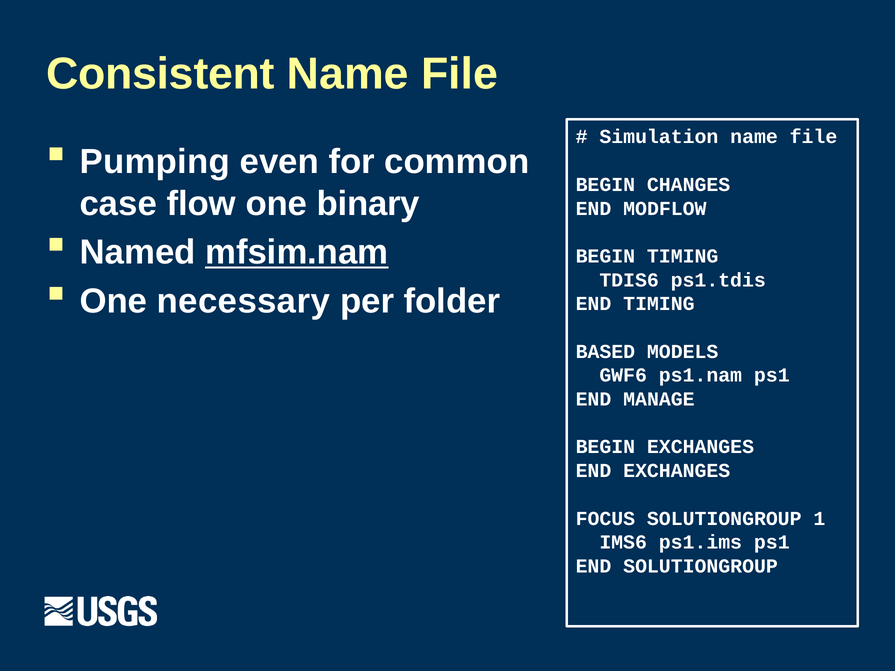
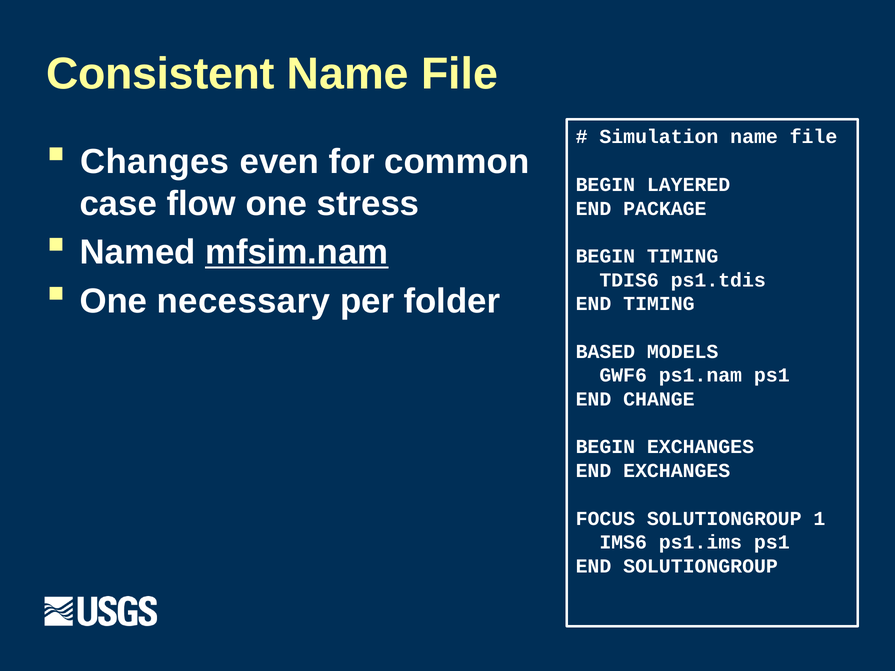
Pumping: Pumping -> Changes (155, 162)
CHANGES: CHANGES -> LAYERED (689, 185)
binary: binary -> stress (368, 204)
MODFLOW: MODFLOW -> PACKAGE (665, 209)
MANAGE: MANAGE -> CHANGE (659, 399)
